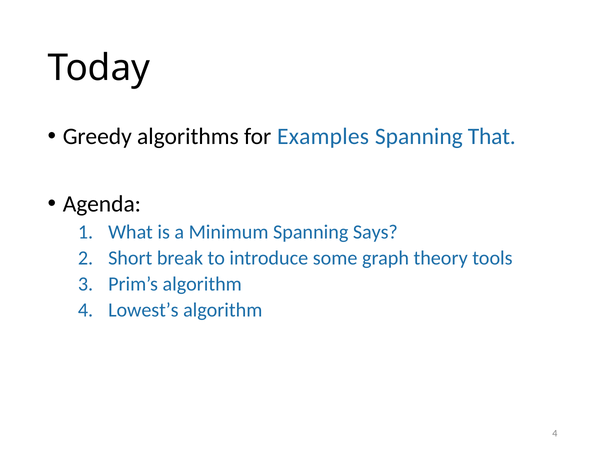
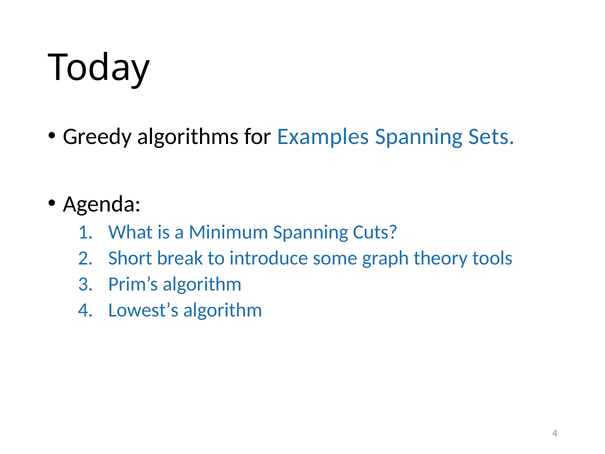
That: That -> Sets (492, 136)
Says: Says -> Cuts (375, 232)
